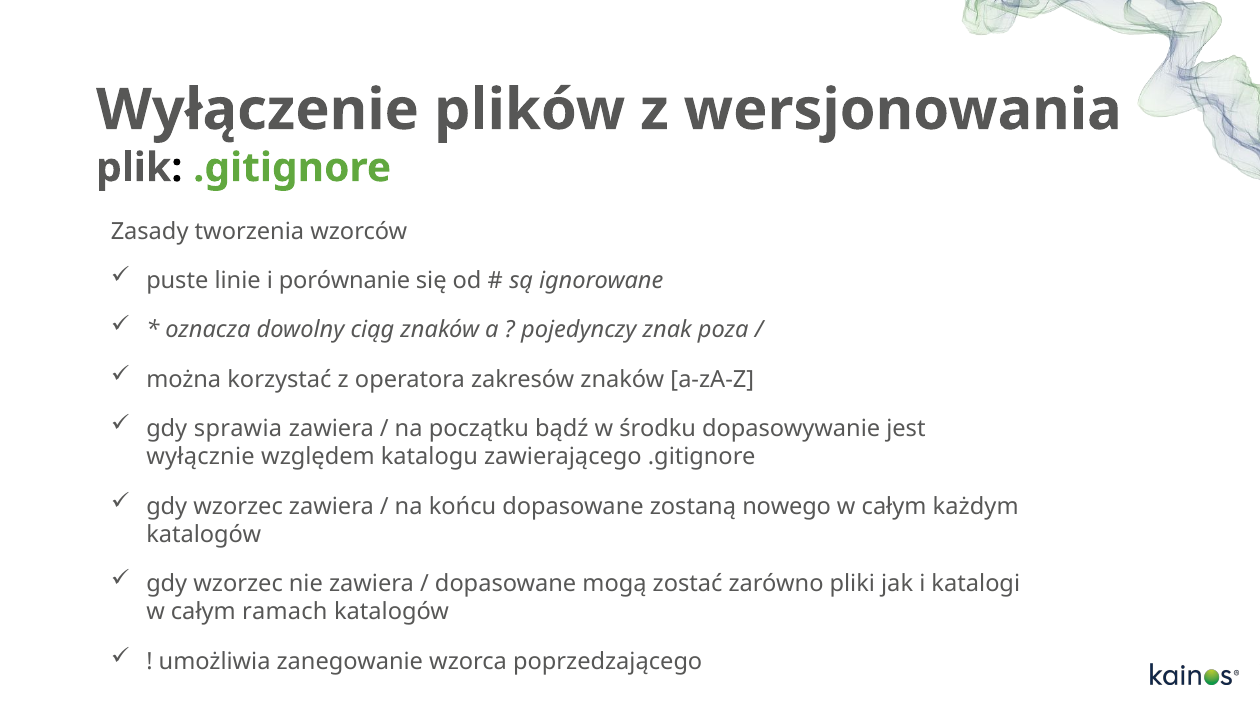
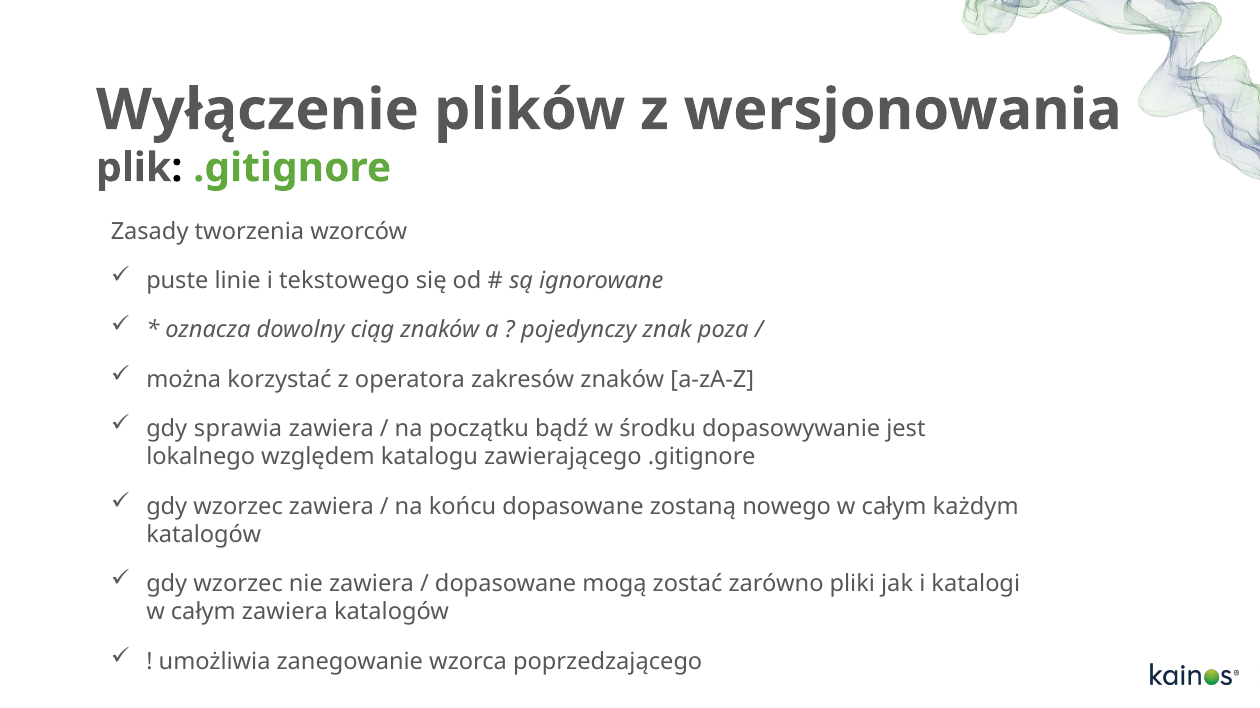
porównanie: porównanie -> tekstowego (344, 281)
wyłącznie: wyłącznie -> lokalnego (201, 457)
całym ramach: ramach -> zawiera (285, 613)
